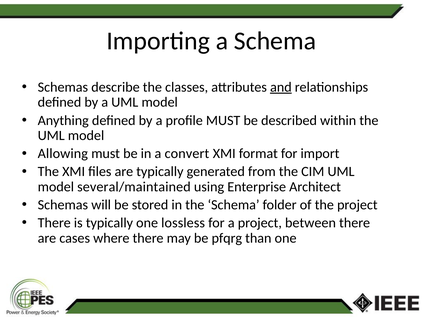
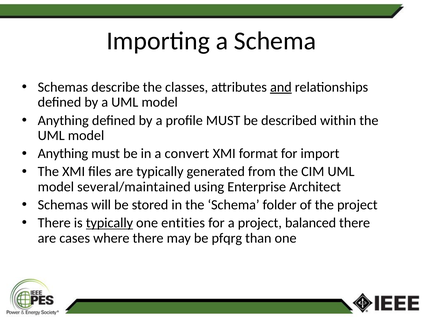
Allowing: Allowing -> Anything (63, 154)
typically underline: none -> present (109, 223)
lossless: lossless -> entities (183, 223)
between: between -> balanced (311, 223)
